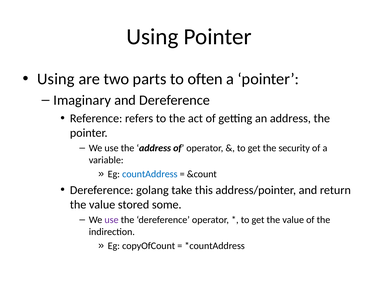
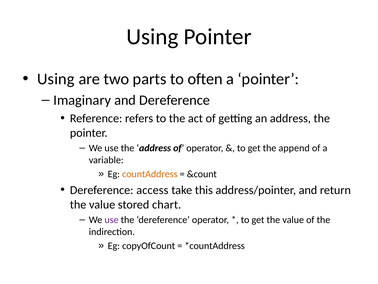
security: security -> append (294, 148)
countAddress colour: blue -> orange (150, 174)
golang: golang -> access (152, 190)
some: some -> chart (167, 204)
